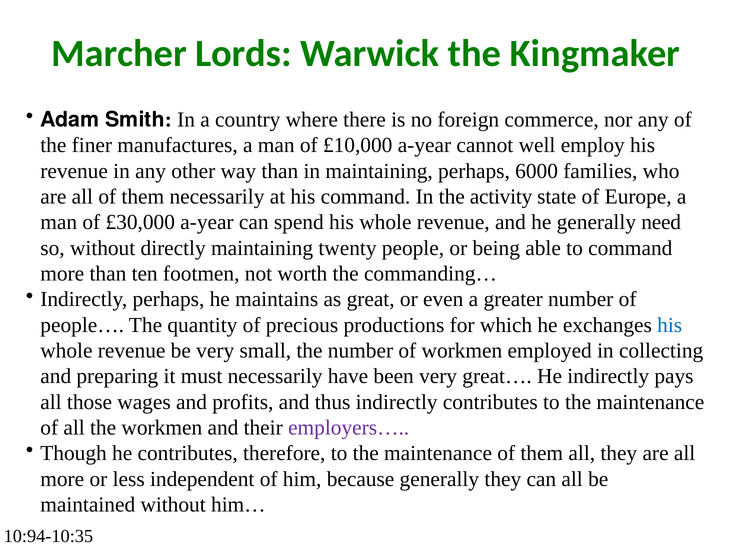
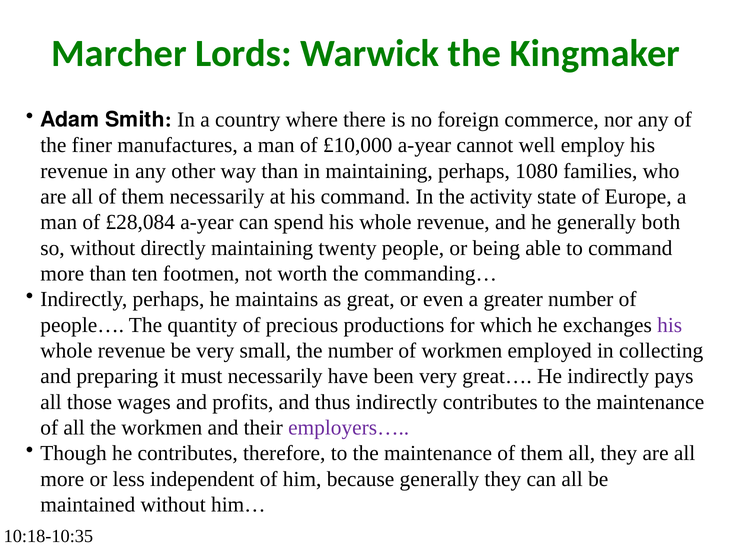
6000: 6000 -> 1080 (537, 171)
£30,000: £30,000 -> £28,084 (140, 222)
need: need -> both (661, 222)
his colour: blue -> purple (670, 325)
10:94-10:35: 10:94-10:35 -> 10:18-10:35 (48, 536)
